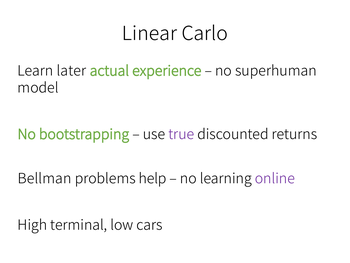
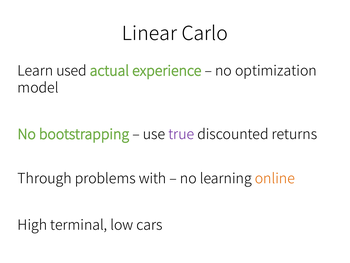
later: later -> used (72, 71)
superhuman: superhuman -> optimization (276, 71)
Bellman: Bellman -> Through (45, 178)
help: help -> with (153, 178)
online colour: purple -> orange (275, 178)
